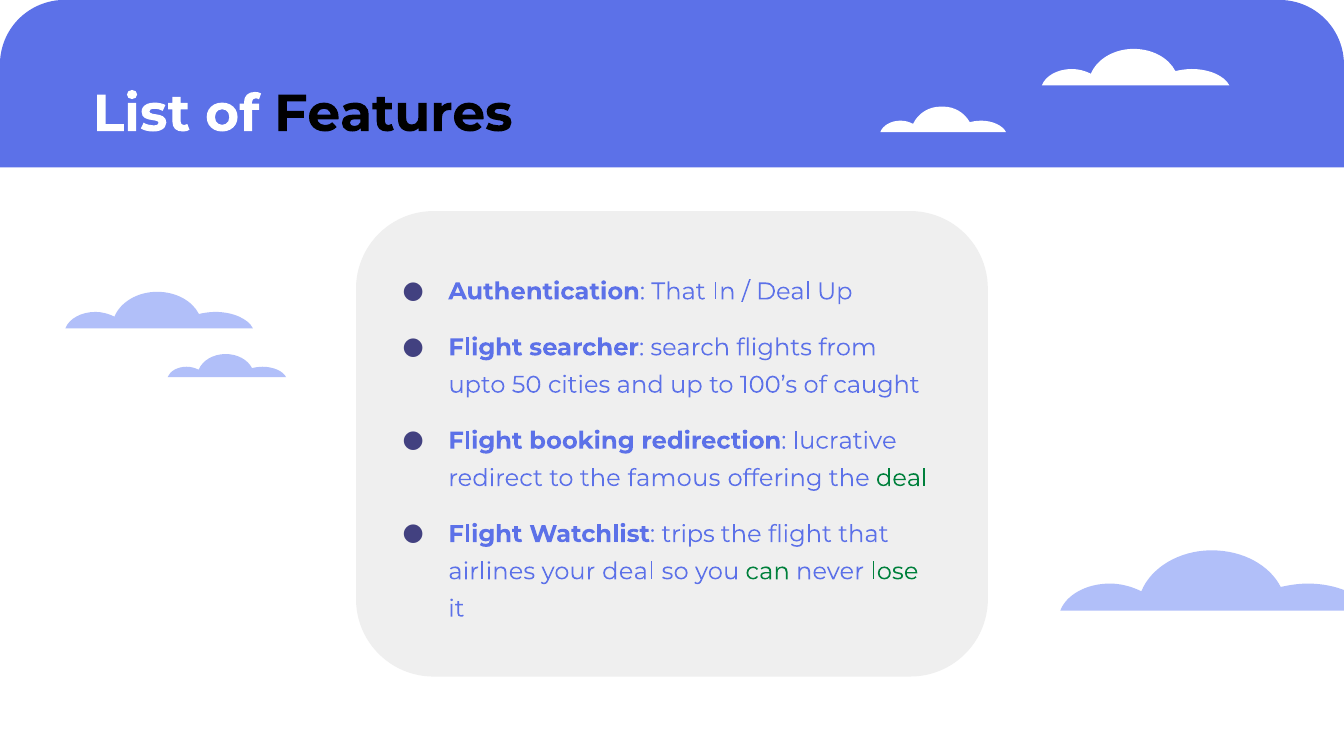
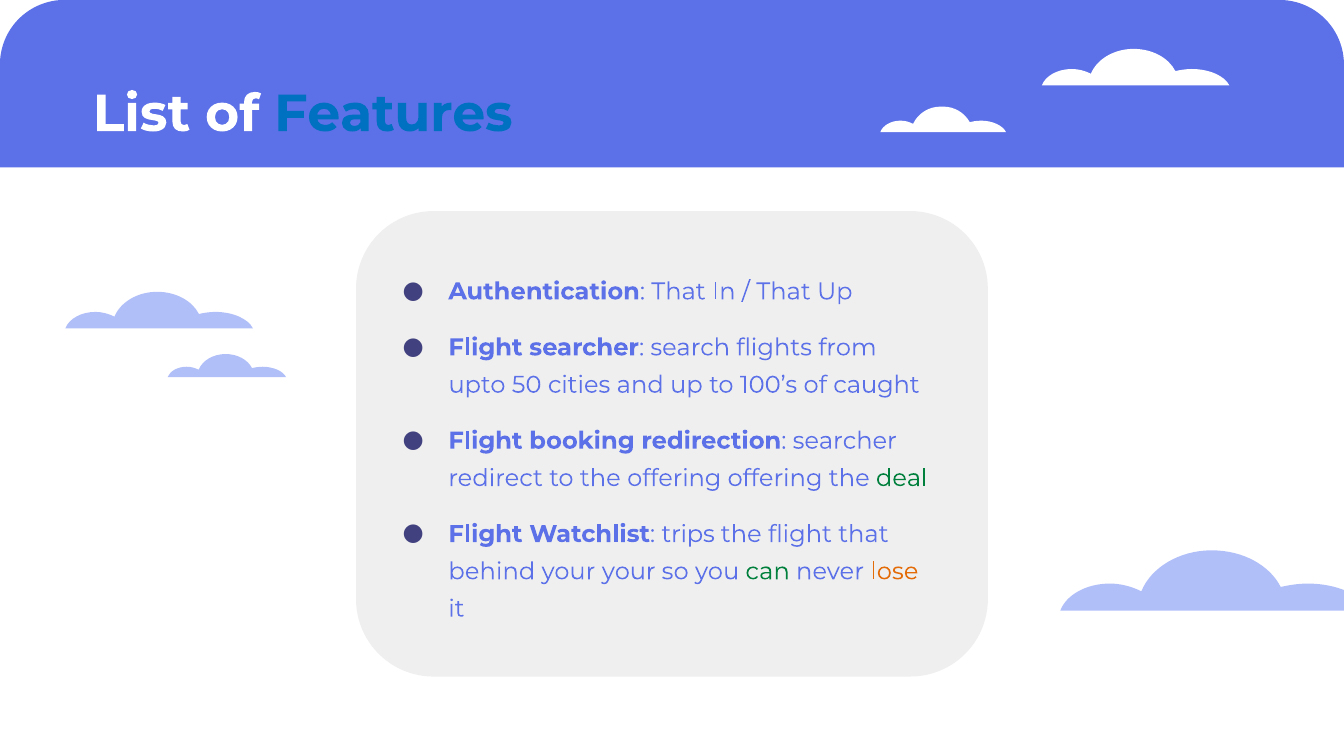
Features colour: black -> blue (393, 114)
Deal: Deal -> That (784, 291)
redirection lucrative: lucrative -> searcher (845, 441)
the famous: famous -> offering (674, 478)
airlines: airlines -> behind (492, 571)
your deal: deal -> your (629, 571)
lose colour: green -> orange (894, 571)
